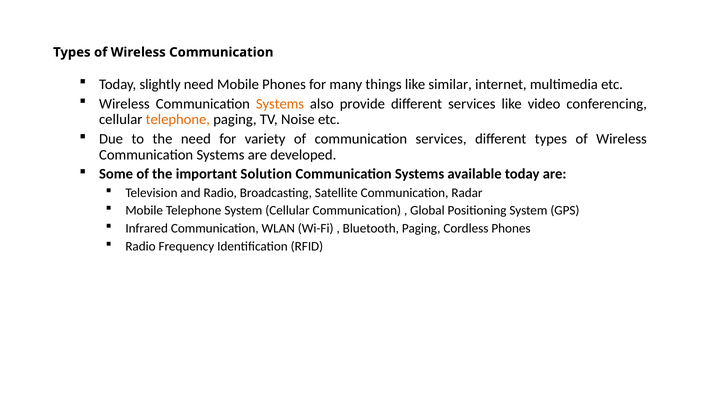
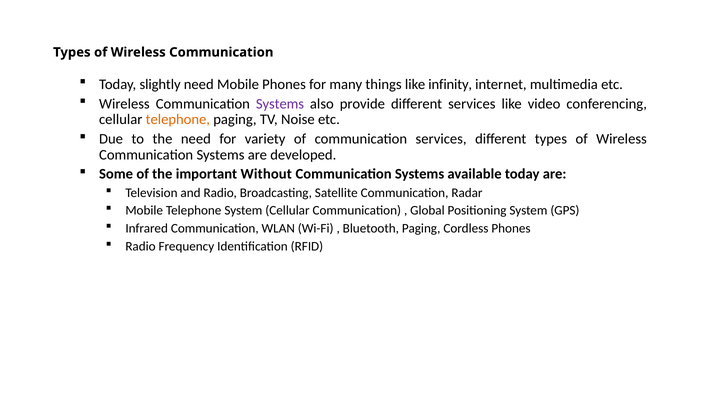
similar: similar -> infinity (450, 84)
Systems colour: orange -> purple (280, 104)
Solution: Solution -> Without (266, 174)
